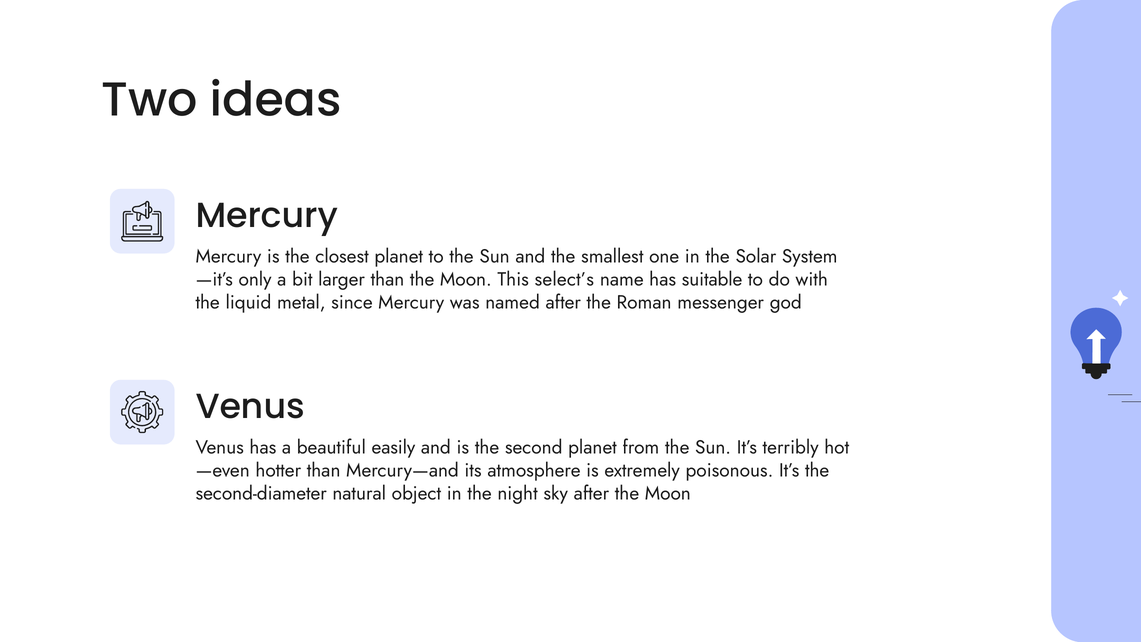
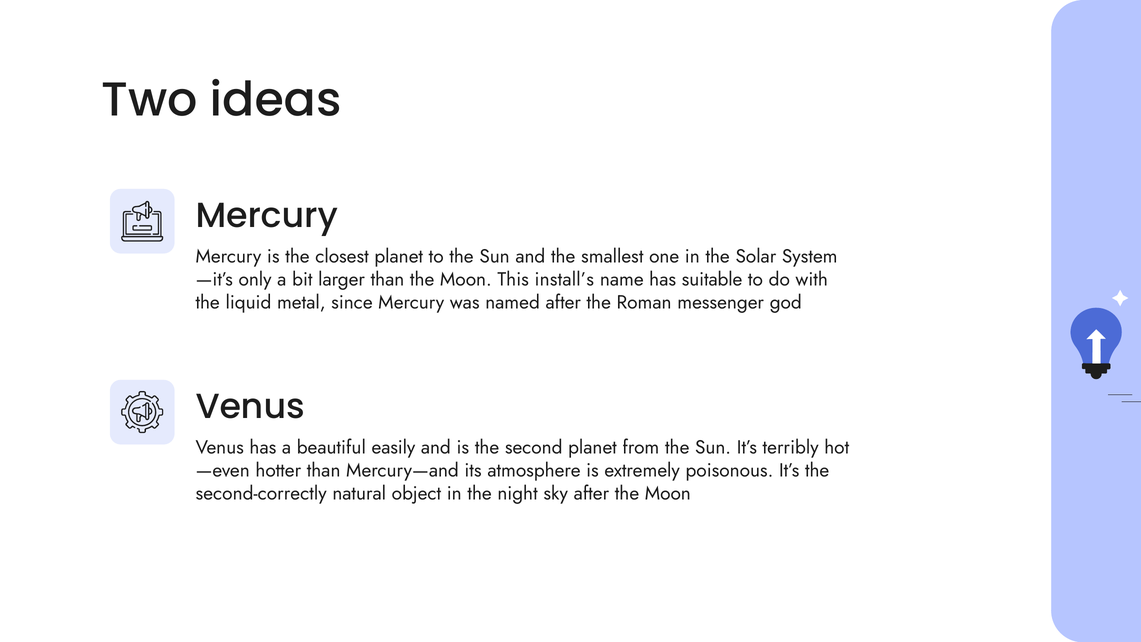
select’s: select’s -> install’s (564, 279)
second-diameter: second-diameter -> second-correctly (261, 493)
